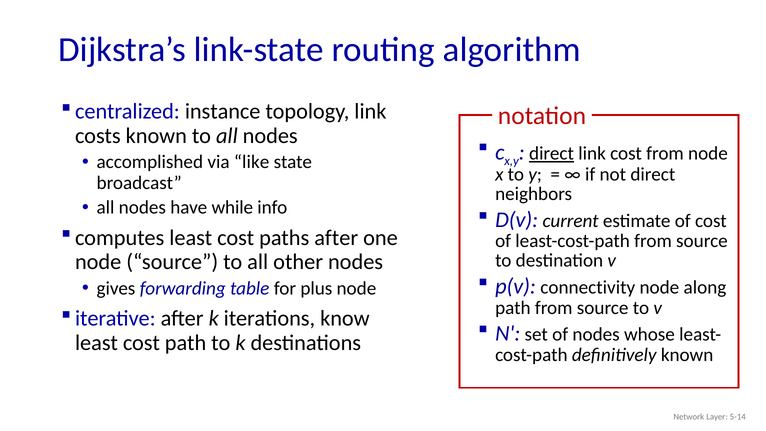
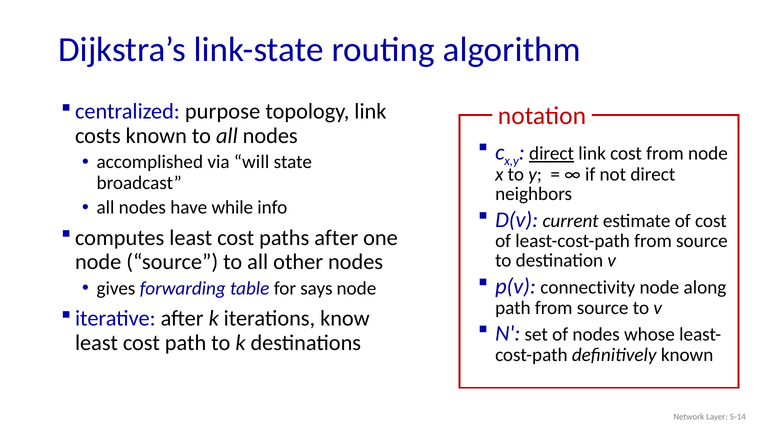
instance: instance -> purpose (223, 112)
like: like -> will (252, 162)
plus: plus -> says (316, 288)
